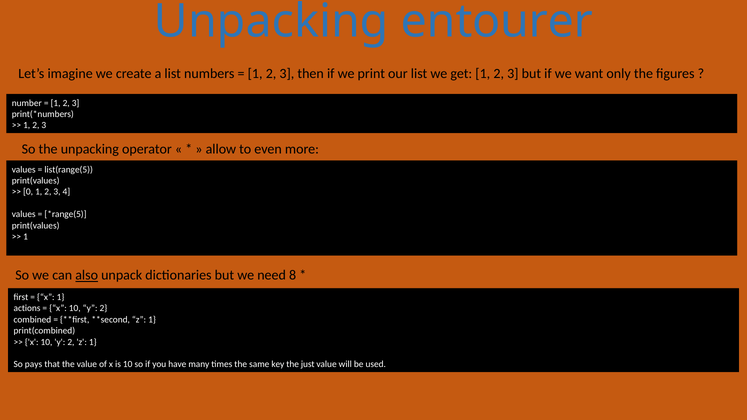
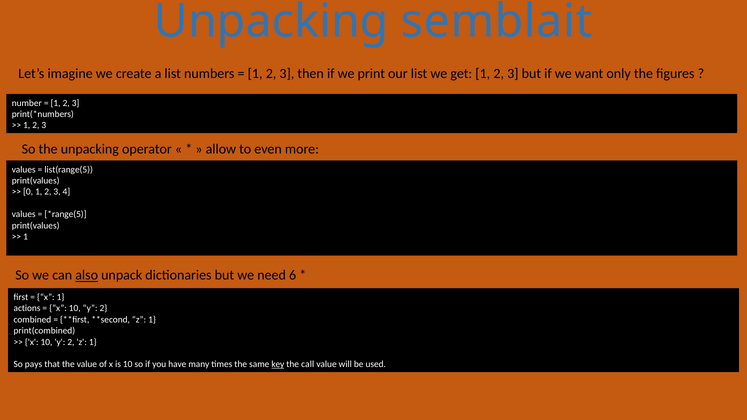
entourer: entourer -> semblait (497, 21)
8: 8 -> 6 (293, 275)
key underline: none -> present (278, 365)
just: just -> call (308, 365)
